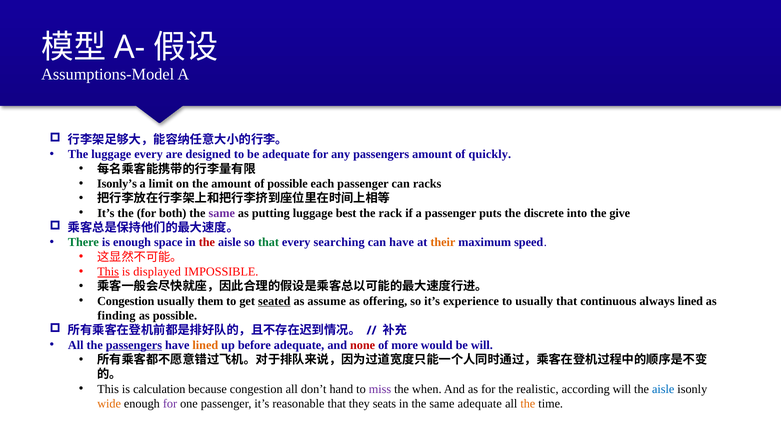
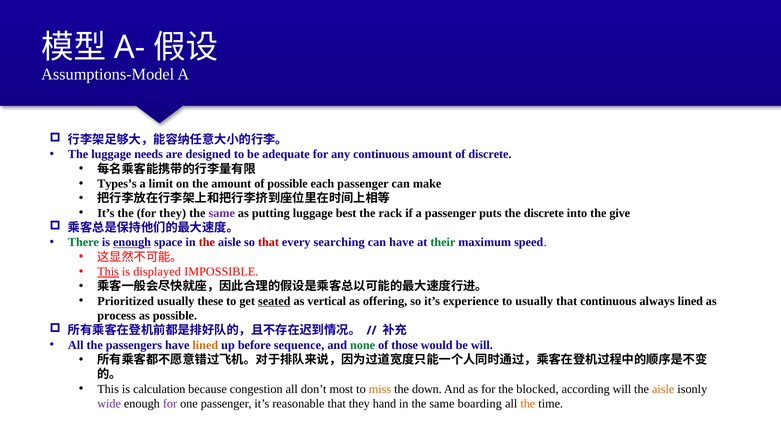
luggage every: every -> needs (149, 154)
any passengers: passengers -> continuous (381, 154)
of quickly: quickly -> discrete (490, 154)
Isonly’s: Isonly’s -> Types’s (117, 183)
racks: racks -> make (427, 183)
for both: both -> they (173, 213)
enough underline: none -> present (132, 242)
that colour: green -> red (268, 242)
their colour: orange -> green (443, 242)
Congestion: Congestion -> Prioritized (126, 301)
them: them -> these (210, 301)
assume: assume -> vertical (327, 301)
finding: finding -> process (117, 315)
passengers underline: present -> none (134, 345)
before adequate: adequate -> sequence (299, 345)
none colour: red -> green (363, 345)
more: more -> those (405, 345)
hand: hand -> most (341, 388)
miss colour: purple -> orange (380, 388)
when: when -> down (427, 388)
realistic: realistic -> blocked (537, 388)
aisle colour: blue -> orange (663, 388)
wide colour: orange -> purple (109, 403)
seats: seats -> hand (384, 403)
same adequate: adequate -> boarding (480, 403)
